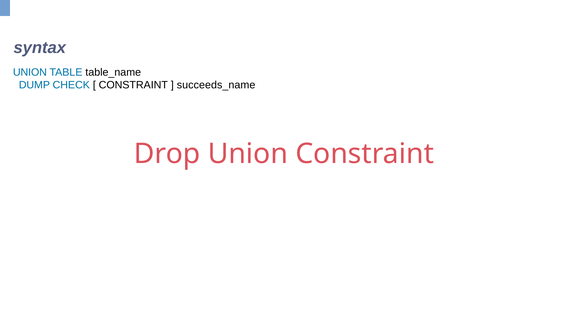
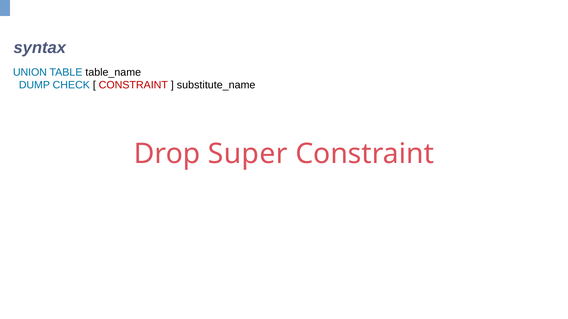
CONSTRAINT colour: black -> red (133, 85)
succeeds_name: succeeds_name -> substitute_name (216, 85)
Drop Union: Union -> Super (248, 154)
